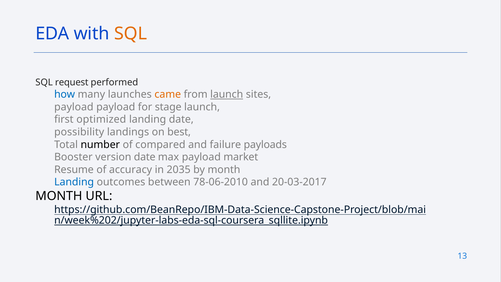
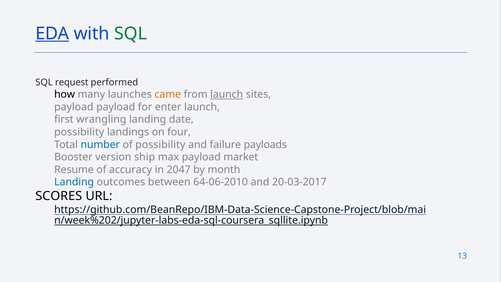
EDA underline: none -> present (52, 33)
SQL colour: orange -> green (131, 33)
how colour: blue -> black (65, 94)
stage: stage -> enter (168, 107)
optimized: optimized -> wrangling (101, 119)
best: best -> four (179, 132)
number colour: black -> blue (100, 144)
of compared: compared -> possibility (160, 144)
version date: date -> ship (145, 157)
2035: 2035 -> 2047 (179, 170)
78-06-2010: 78-06-2010 -> 64-06-2010 (221, 182)
MONTH: MONTH -> SCORES (59, 196)
